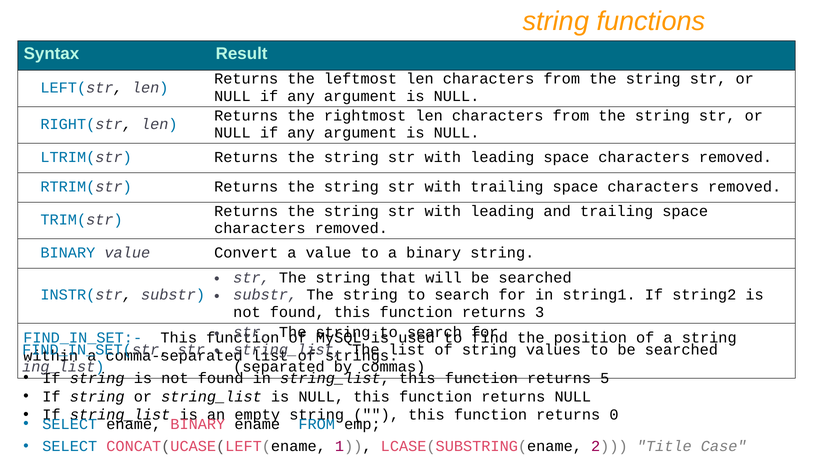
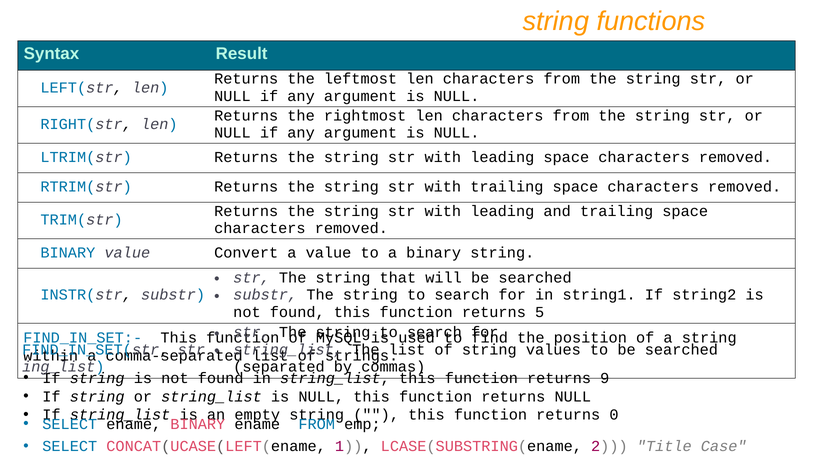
3: 3 -> 5 (540, 312)
5: 5 -> 9 (605, 379)
